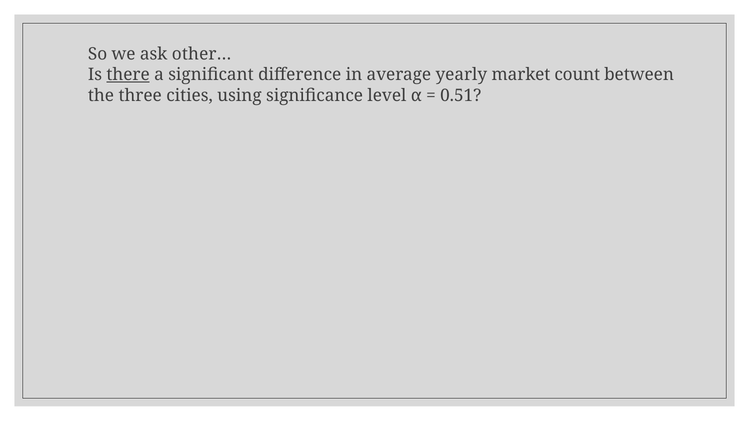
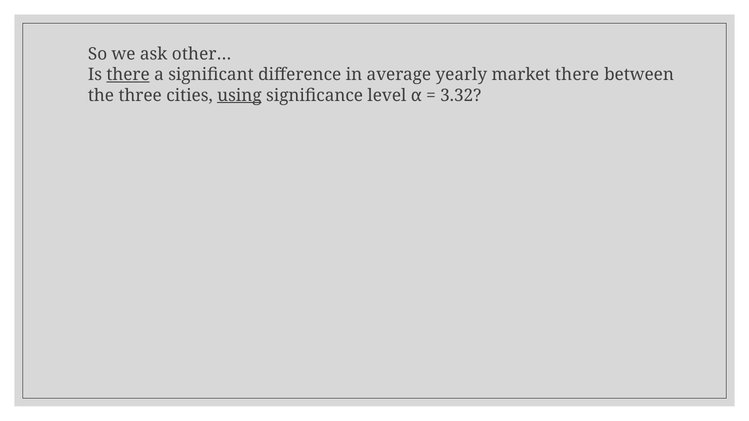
market count: count -> there (577, 75)
using underline: none -> present (239, 95)
0.51: 0.51 -> 3.32 (461, 95)
